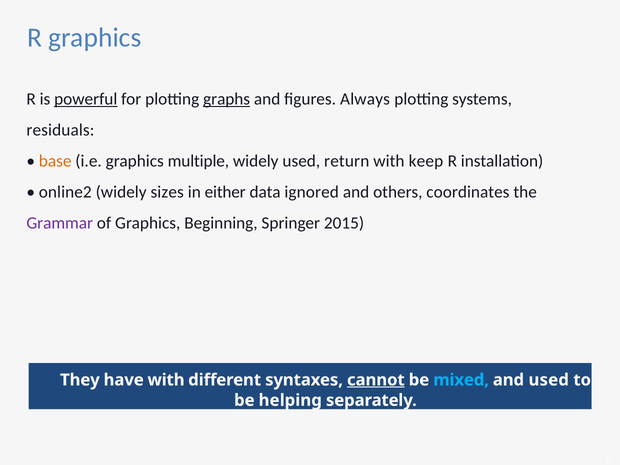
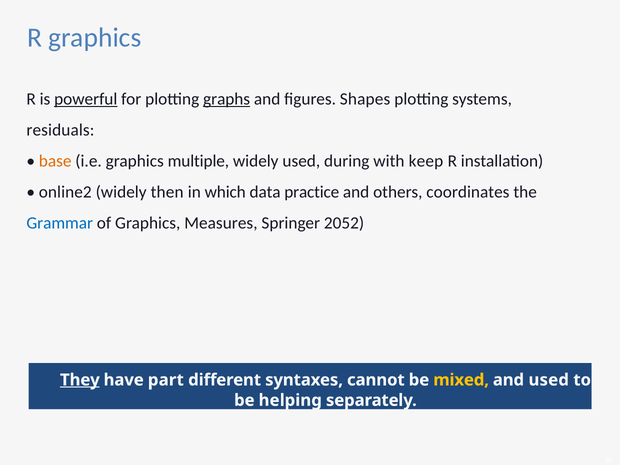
Always: Always -> Shapes (365, 99)
return: return -> during (347, 161)
sizes: sizes -> then (167, 192)
either: either -> which (225, 192)
ignored: ignored -> practice (312, 192)
Grammar colour: purple -> blue (60, 223)
Beginning: Beginning -> Measures (221, 223)
2015: 2015 -> 2052 (344, 223)
They underline: none -> present (80, 380)
have with: with -> part (166, 380)
cannot underline: present -> none (376, 380)
mixed colour: light blue -> yellow (461, 380)
